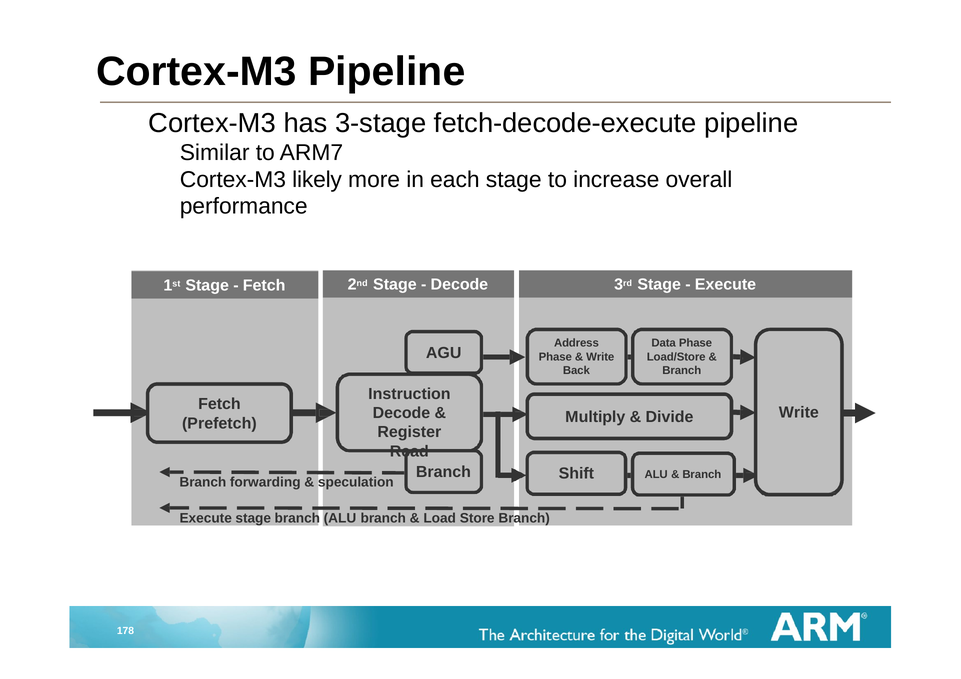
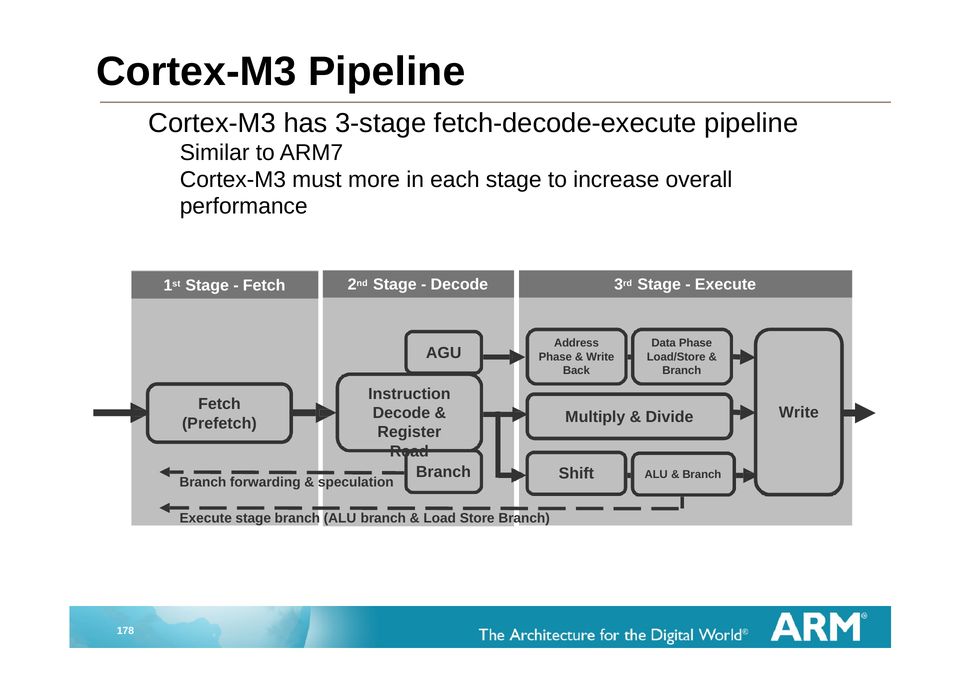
likely: likely -> must (317, 180)
